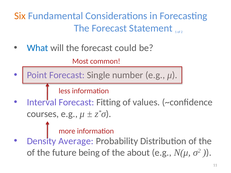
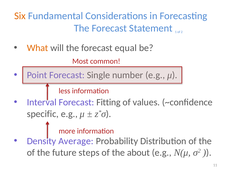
What colour: blue -> orange (38, 48)
could: could -> equal (126, 48)
courses: courses -> specific (43, 114)
being: being -> steps (89, 153)
